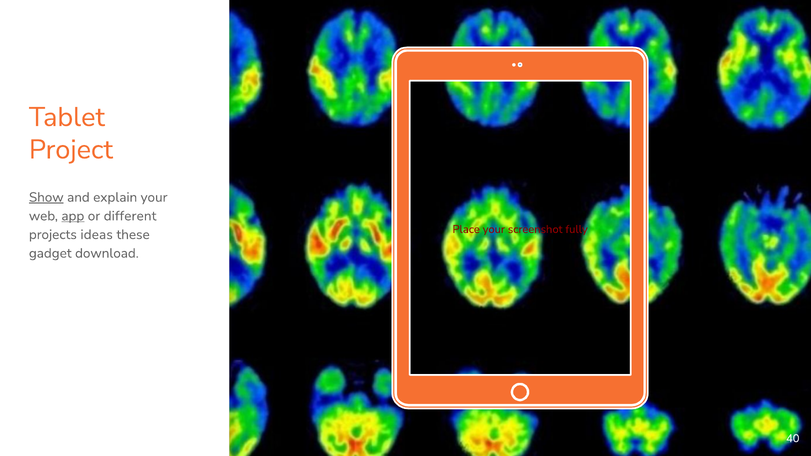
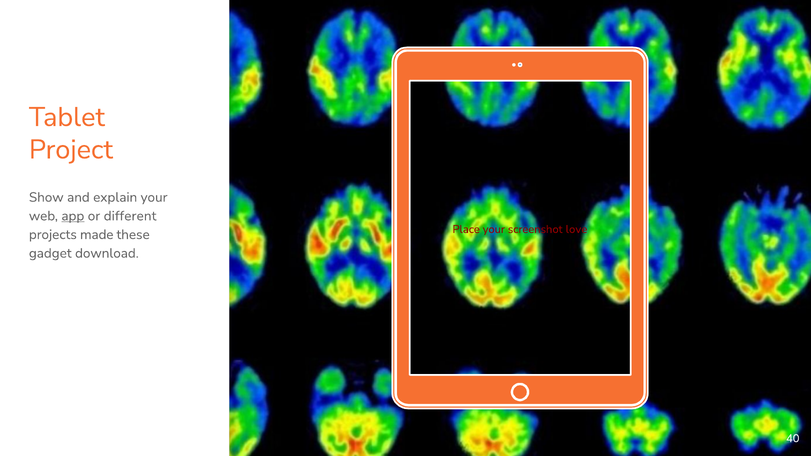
Show underline: present -> none (46, 197)
fully: fully -> love (576, 229)
ideas: ideas -> made (97, 235)
